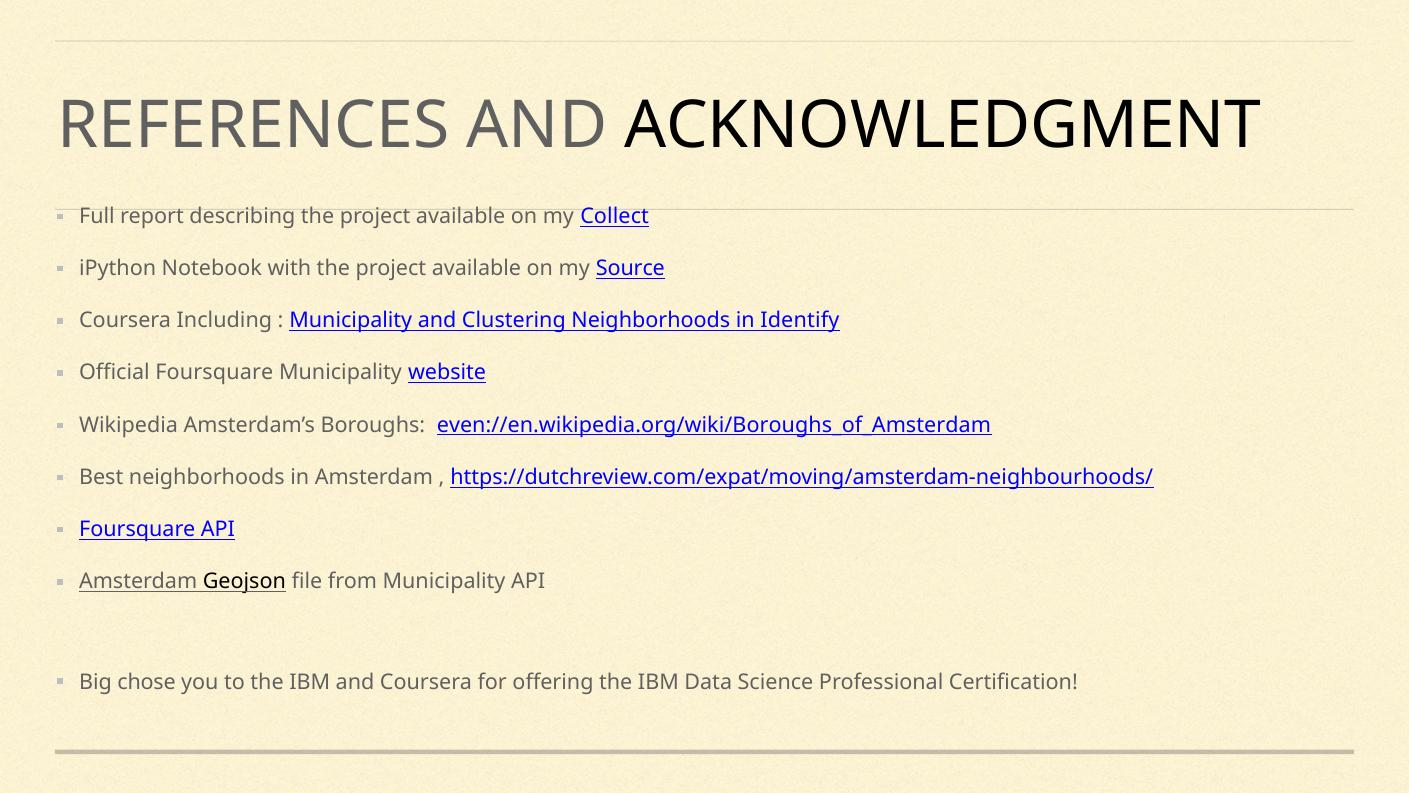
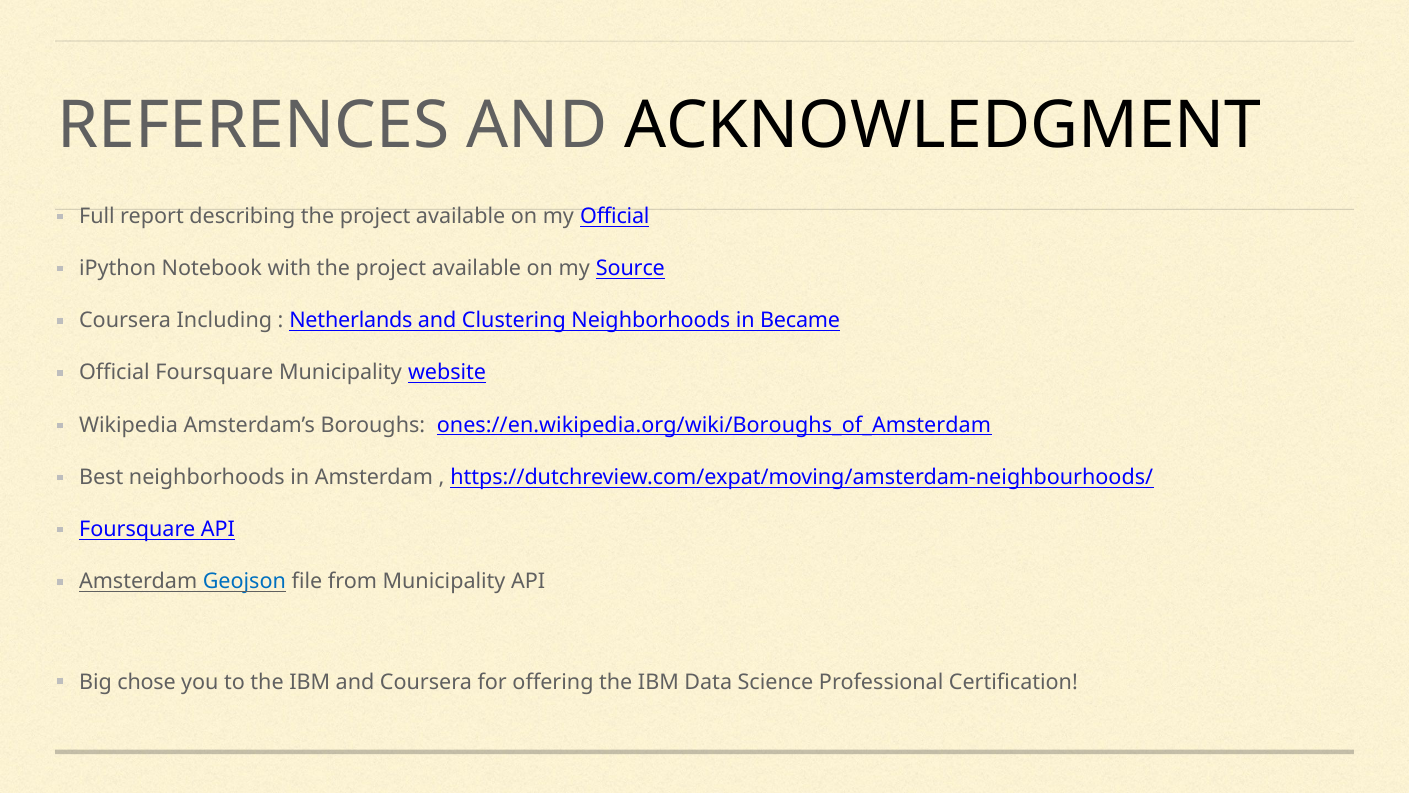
my Collect: Collect -> Official (615, 216)
Municipality: Municipality -> Netherlands (351, 320)
Identify: Identify -> Became (800, 320)
even://en.wikipedia.org/wiki/Boroughs_of_Amsterdam: even://en.wikipedia.org/wiki/Boroughs_of_Amsterdam -> ones://en.wikipedia.org/wiki/Boroughs_of_Amsterdam (714, 425)
Geojson colour: black -> blue (244, 581)
